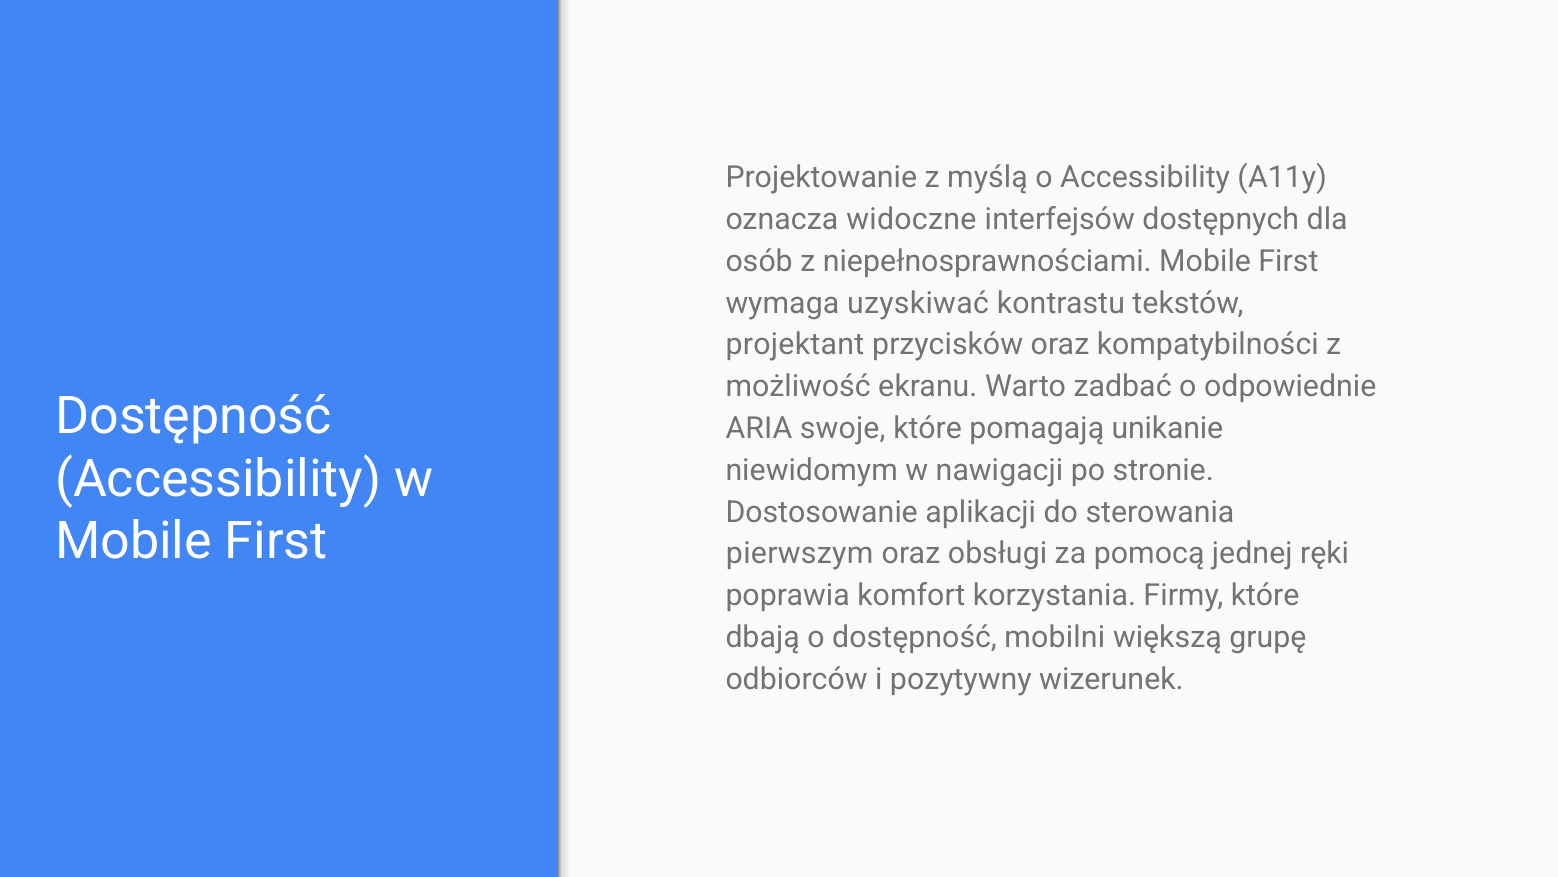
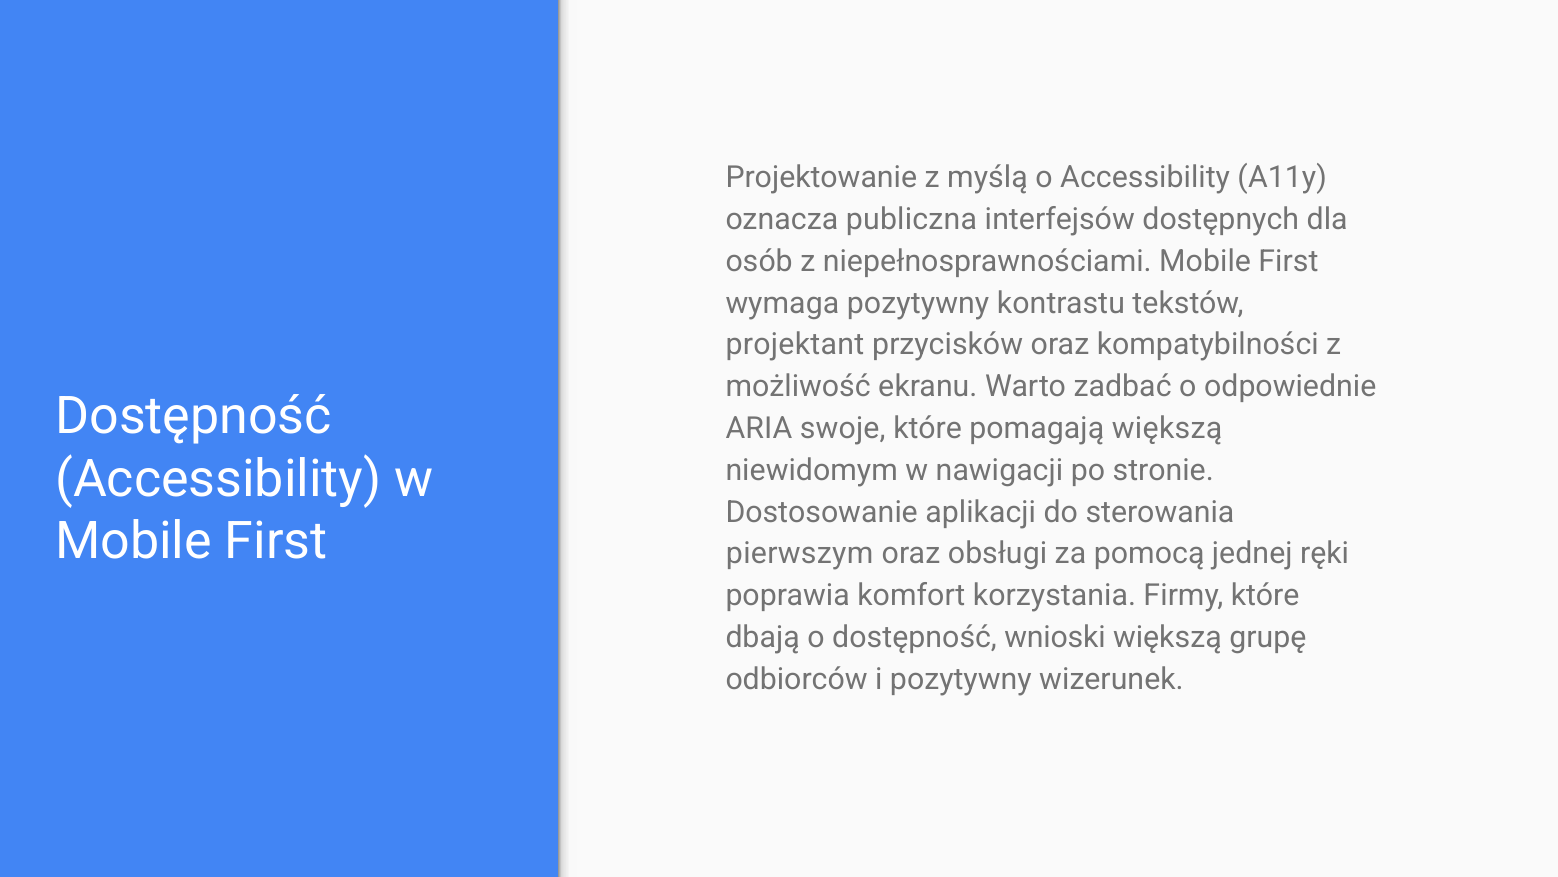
widoczne: widoczne -> publiczna (911, 219)
wymaga uzyskiwać: uzyskiwać -> pozytywny (918, 303)
pomagają unikanie: unikanie -> większą (1167, 428)
mobilni: mobilni -> wnioski (1055, 637)
